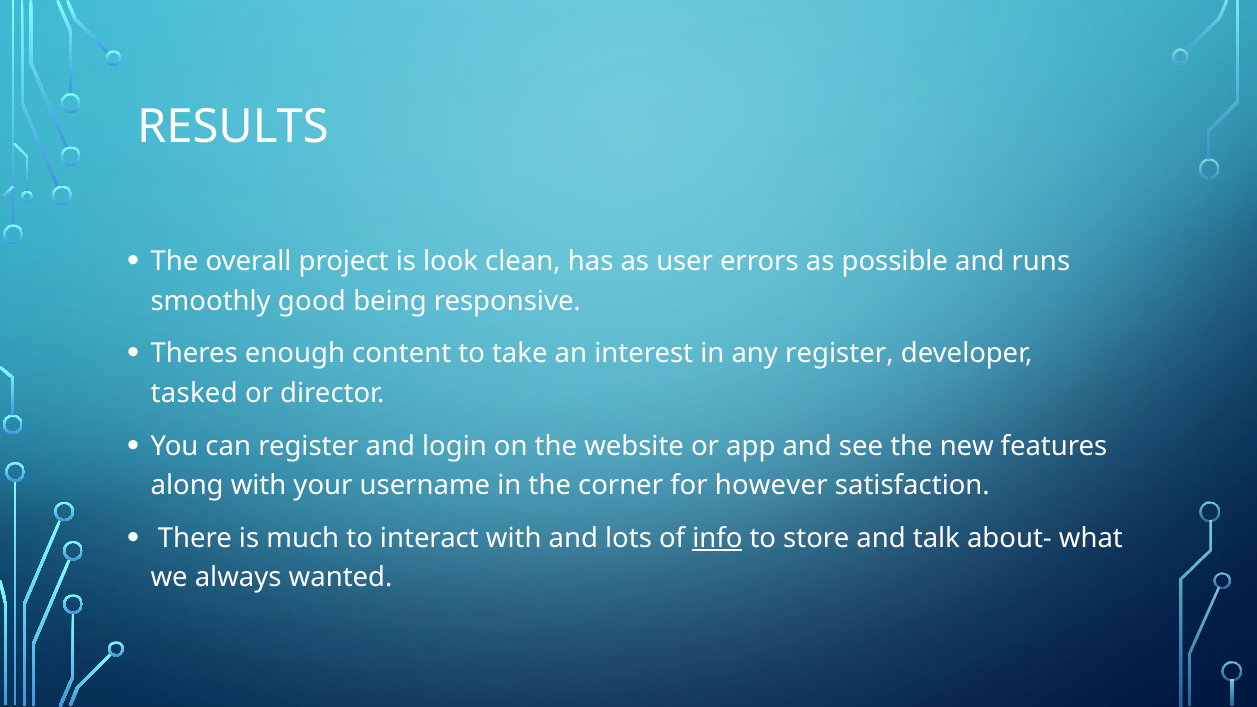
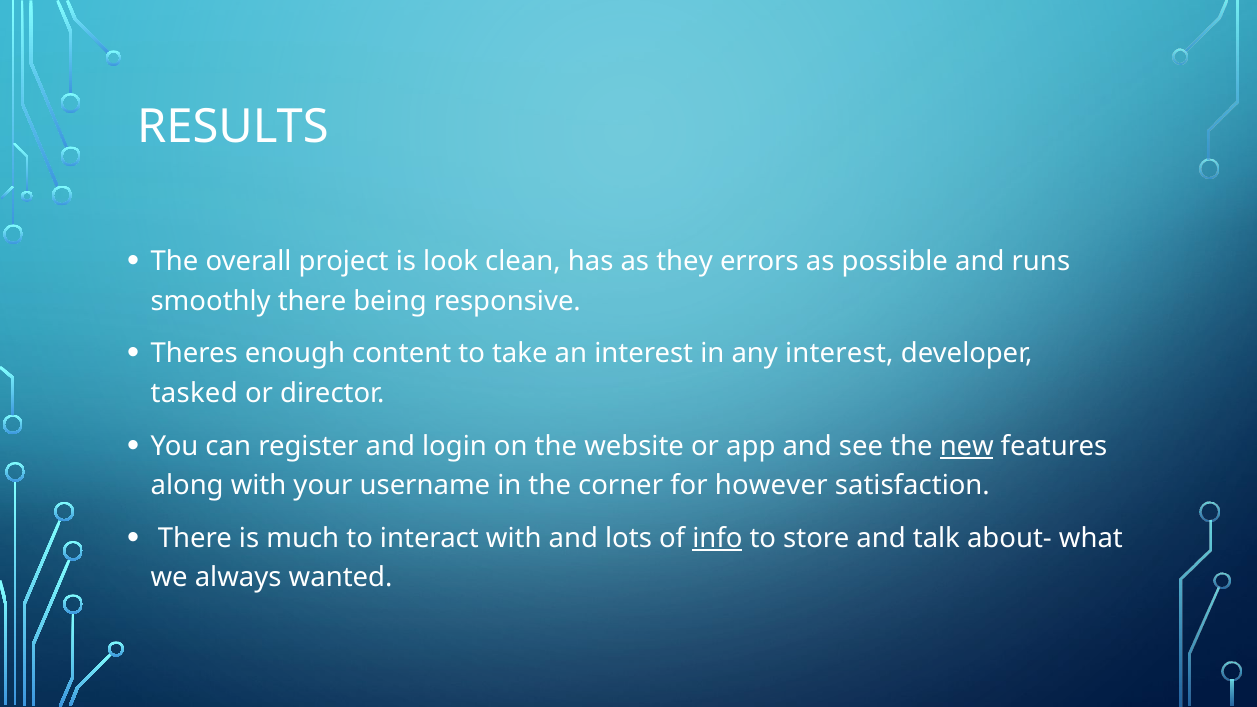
user: user -> they (685, 262)
smoothly good: good -> there (312, 301)
any register: register -> interest (839, 354)
new underline: none -> present (967, 446)
